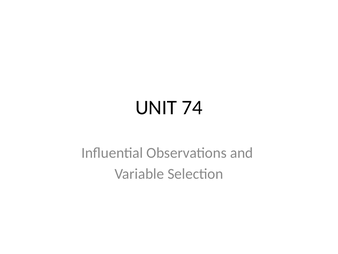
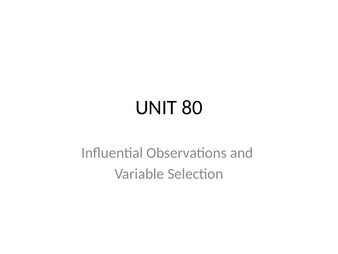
74: 74 -> 80 (192, 107)
